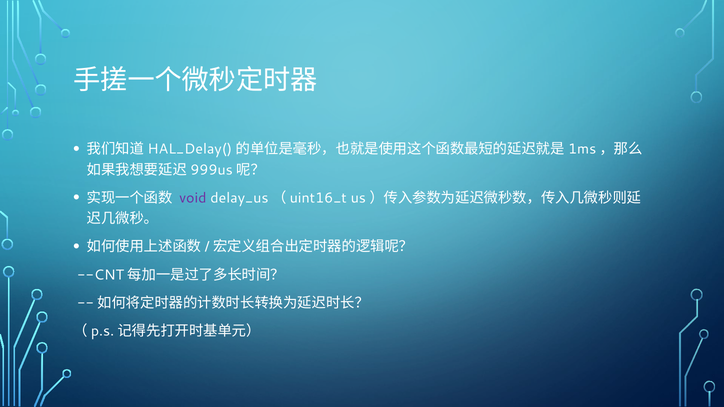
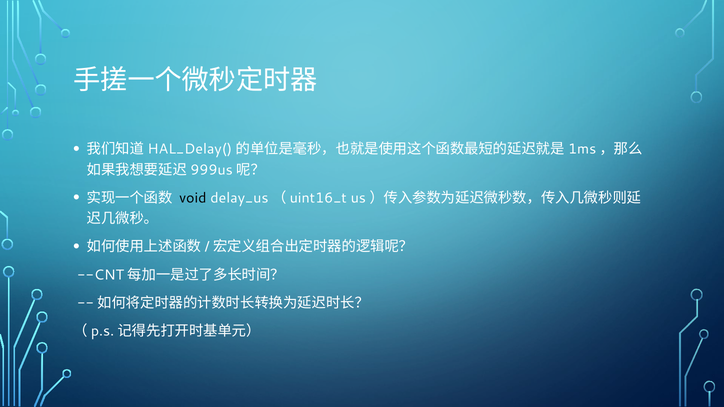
void colour: purple -> black (193, 198)
